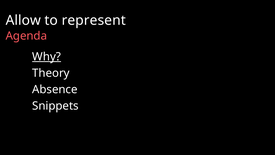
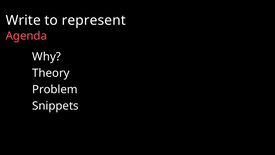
Allow: Allow -> Write (23, 20)
Why underline: present -> none (47, 57)
Absence: Absence -> Problem (55, 89)
